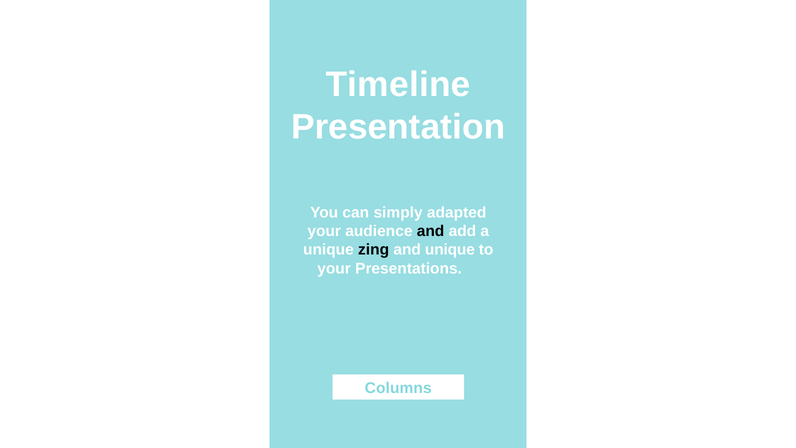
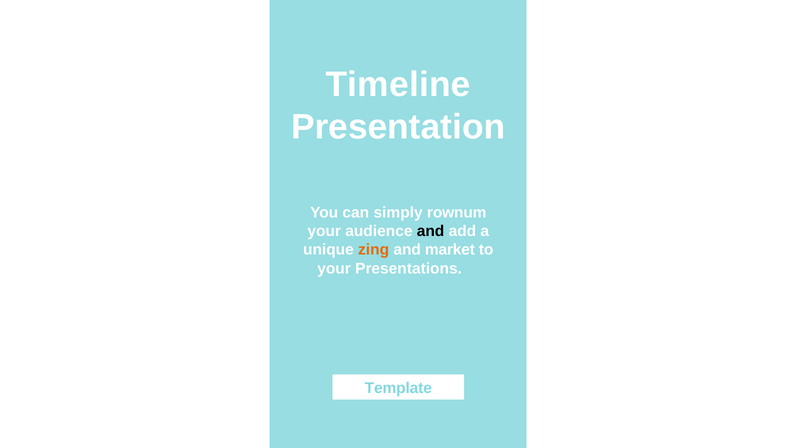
adapted: adapted -> rownum (457, 213)
zing colour: black -> orange (374, 250)
and unique: unique -> market (450, 250)
Columns: Columns -> Template (398, 388)
